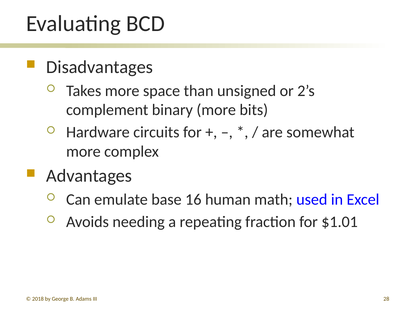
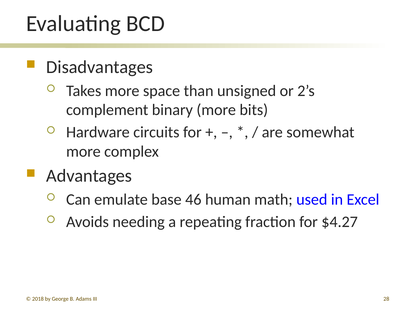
16: 16 -> 46 (193, 200)
$1.01: $1.01 -> $4.27 (340, 222)
